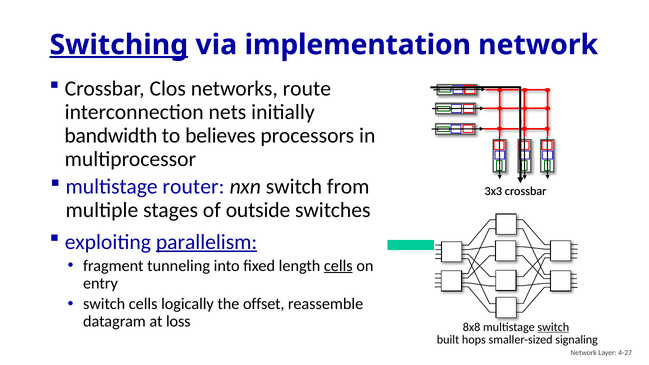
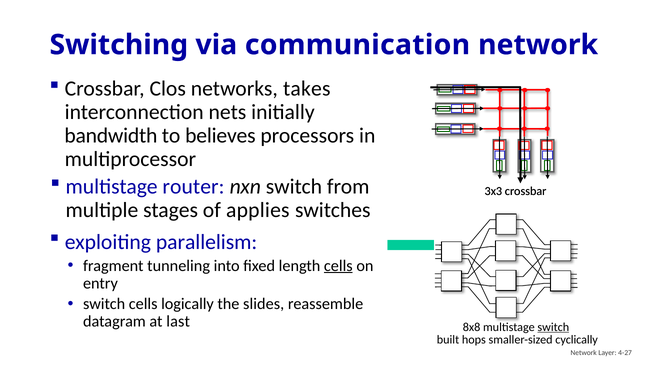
Switching underline: present -> none (119, 45)
implementation: implementation -> communication (357, 45)
route: route -> takes (307, 89)
outside: outside -> applies (258, 210)
parallelism underline: present -> none (207, 242)
offset: offset -> slides (264, 304)
loss: loss -> last (178, 322)
signaling: signaling -> cyclically (577, 340)
